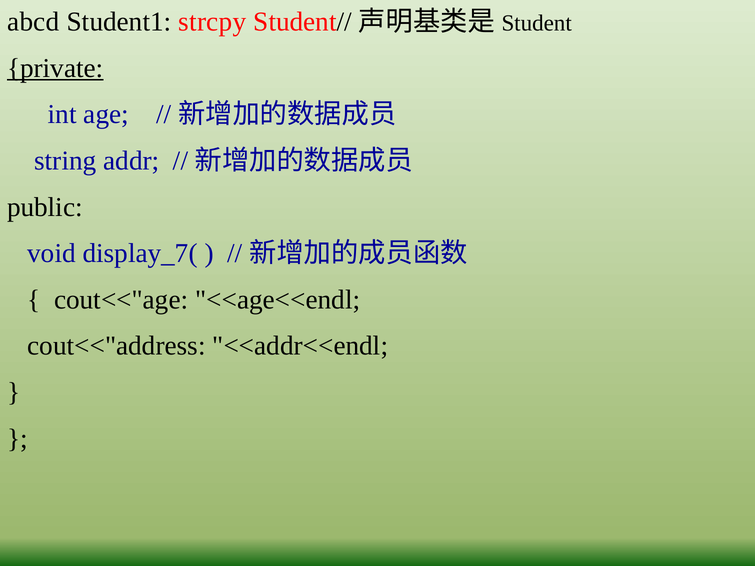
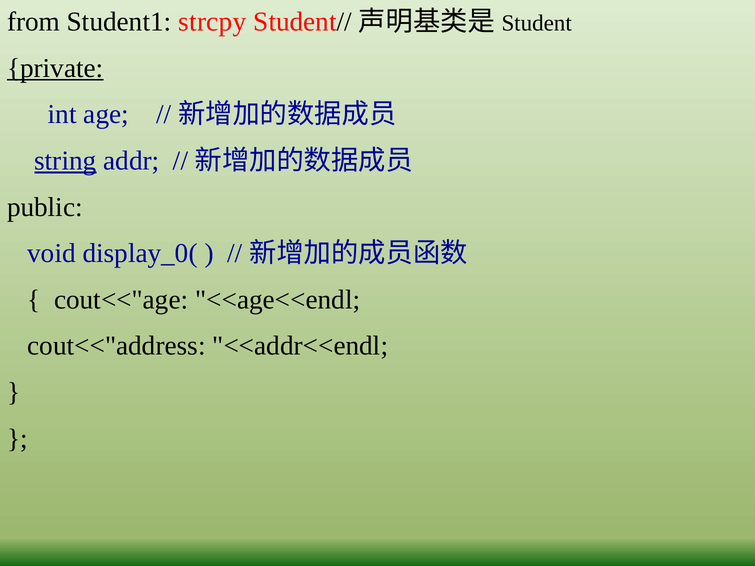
abcd: abcd -> from (33, 22)
string underline: none -> present (65, 161)
display_7(: display_7( -> display_0( (140, 253)
